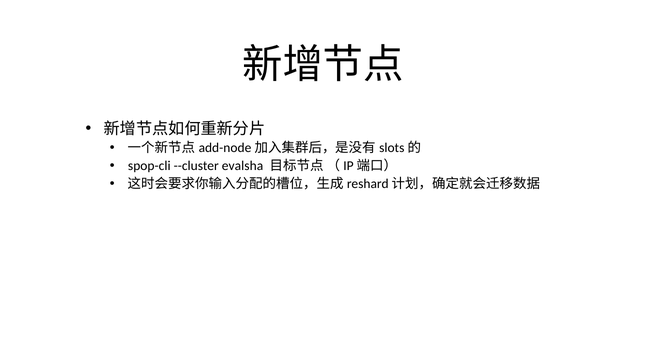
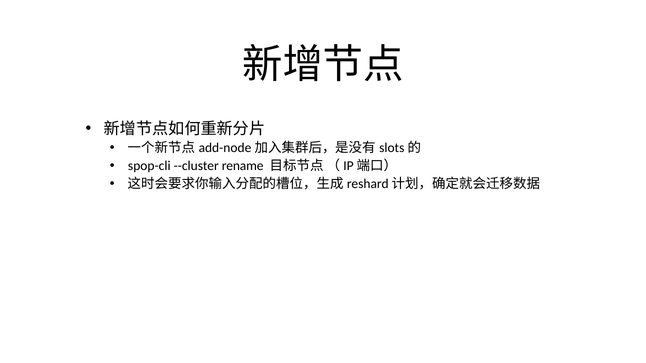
evalsha: evalsha -> rename (243, 166)
